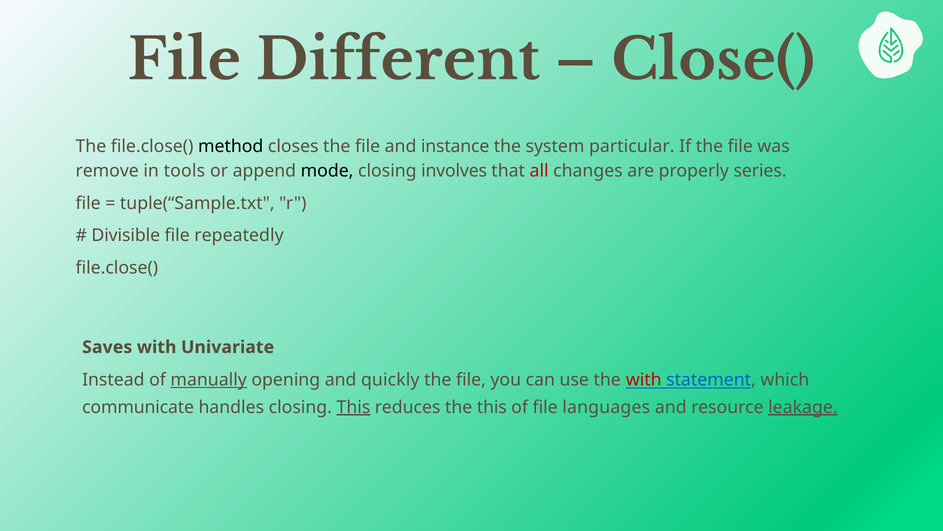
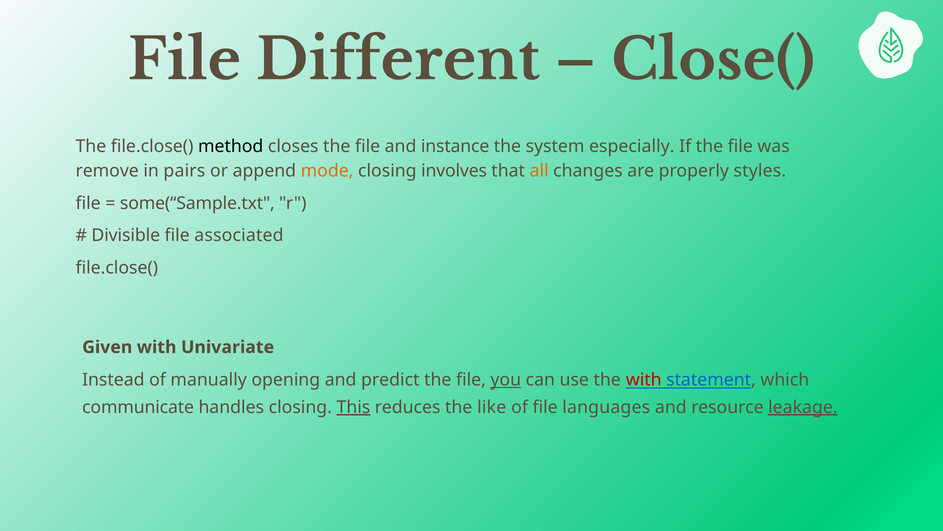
particular: particular -> especially (632, 146)
tools: tools -> pairs (184, 171)
mode colour: black -> orange (327, 171)
all colour: red -> orange (539, 171)
series: series -> styles (760, 171)
tuple(“Sample.txt: tuple(“Sample.txt -> some(“Sample.txt (197, 203)
repeatedly: repeatedly -> associated (239, 235)
Saves: Saves -> Given (107, 347)
manually underline: present -> none (209, 380)
quickly: quickly -> predict (390, 380)
you underline: none -> present (506, 380)
the this: this -> like (492, 407)
